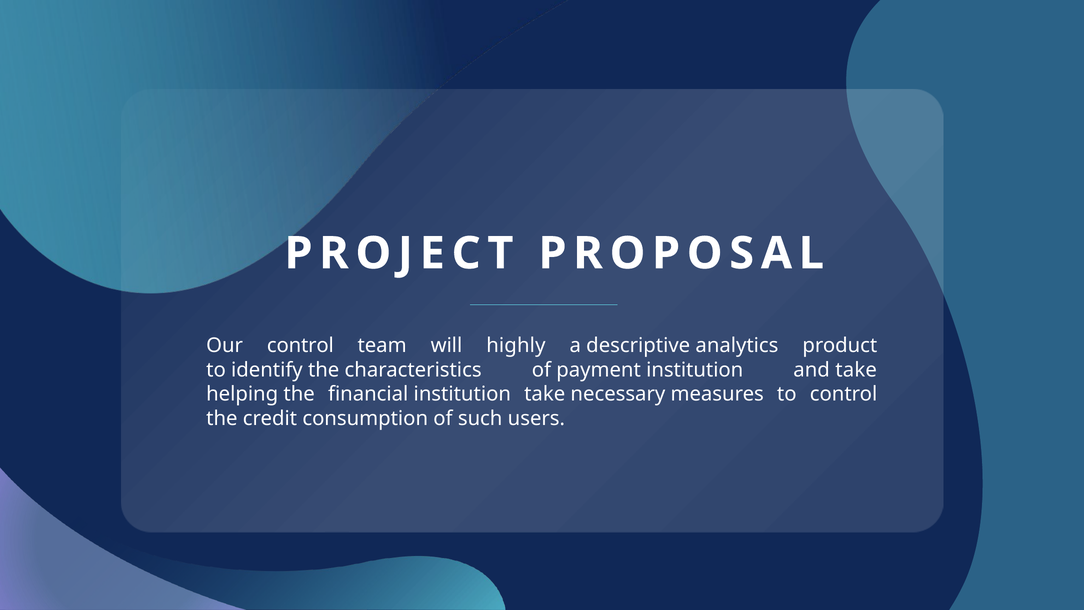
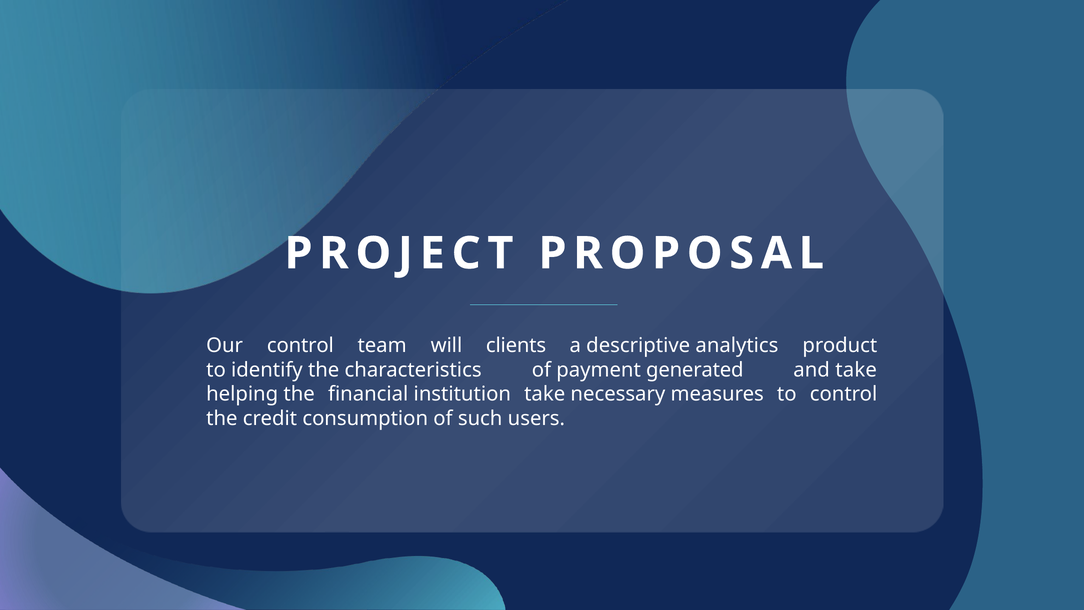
highly: highly -> clients (516, 345)
payment institution: institution -> generated (695, 370)
